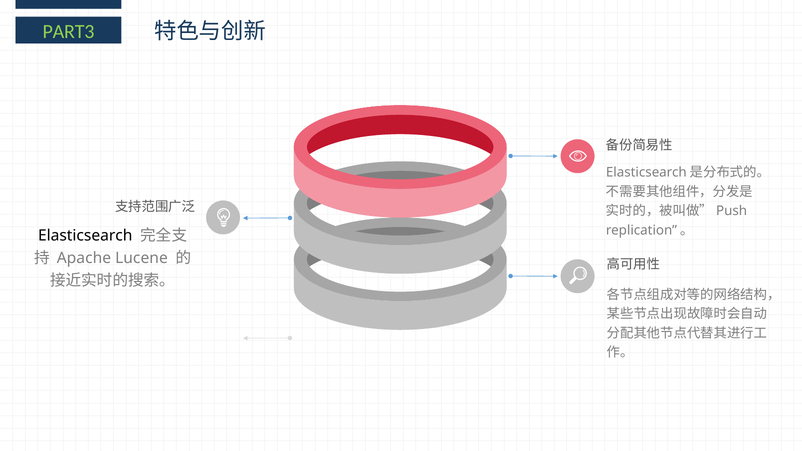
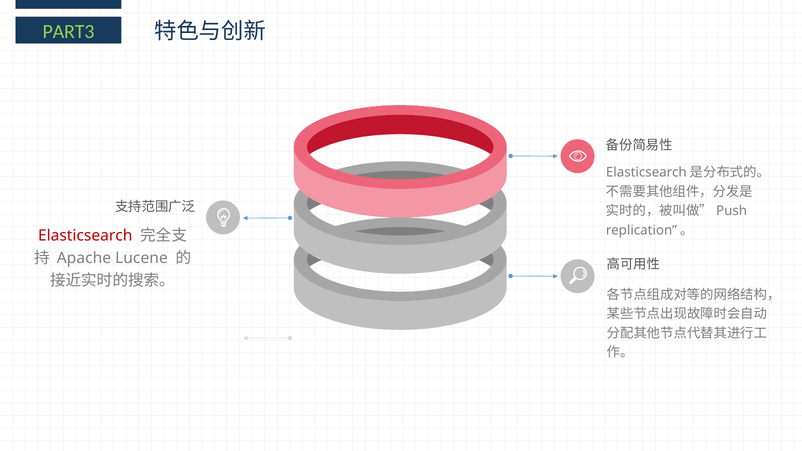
Elasticsearch colour: black -> red (85, 236)
